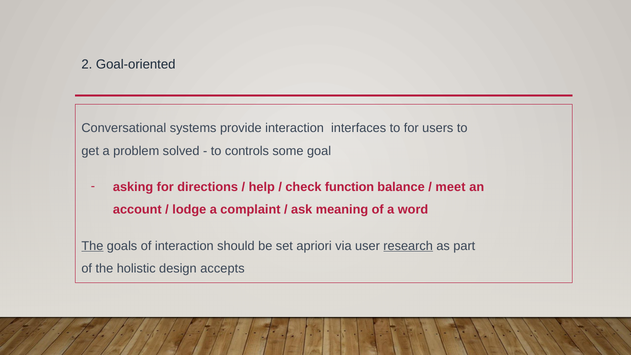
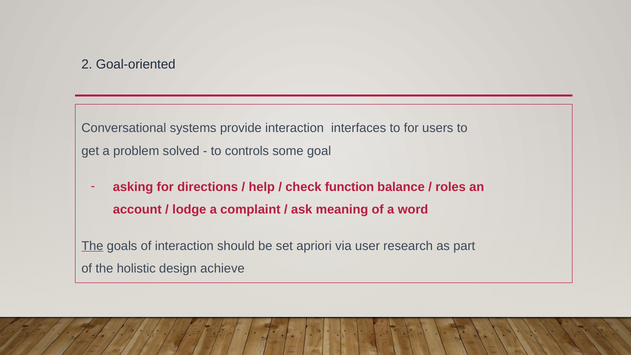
meet: meet -> roles (451, 187)
research underline: present -> none (408, 246)
accepts: accepts -> achieve (222, 269)
